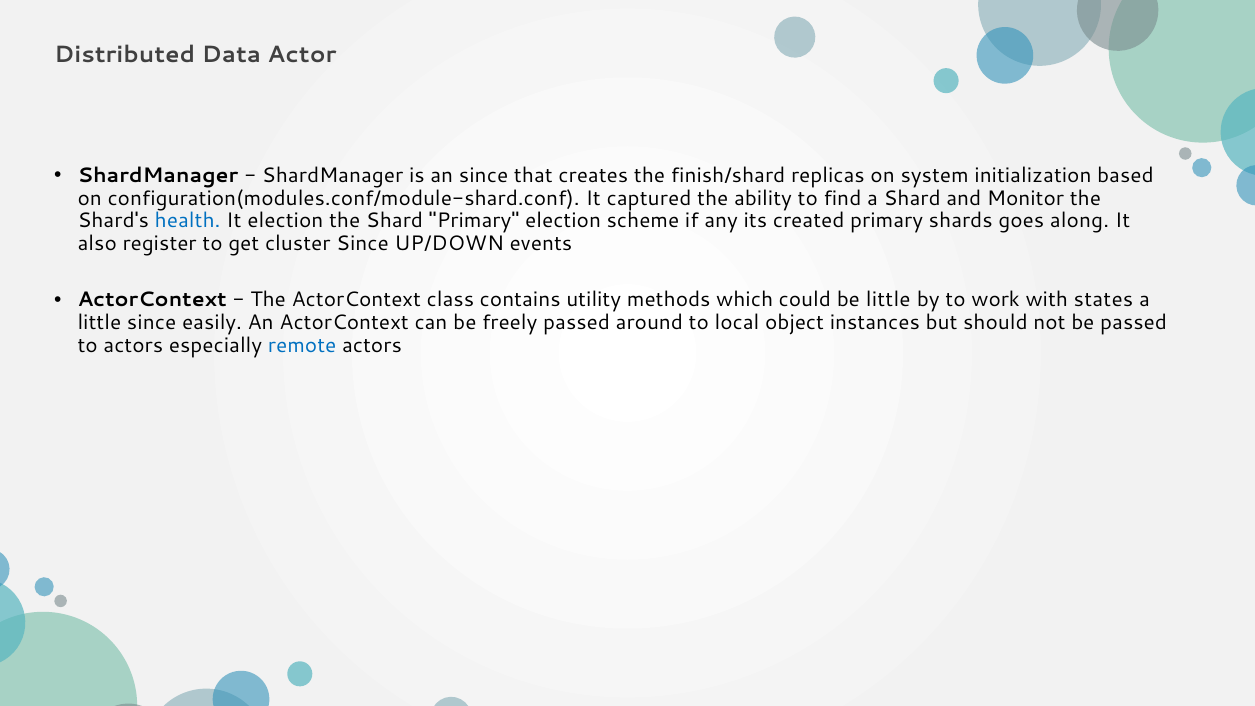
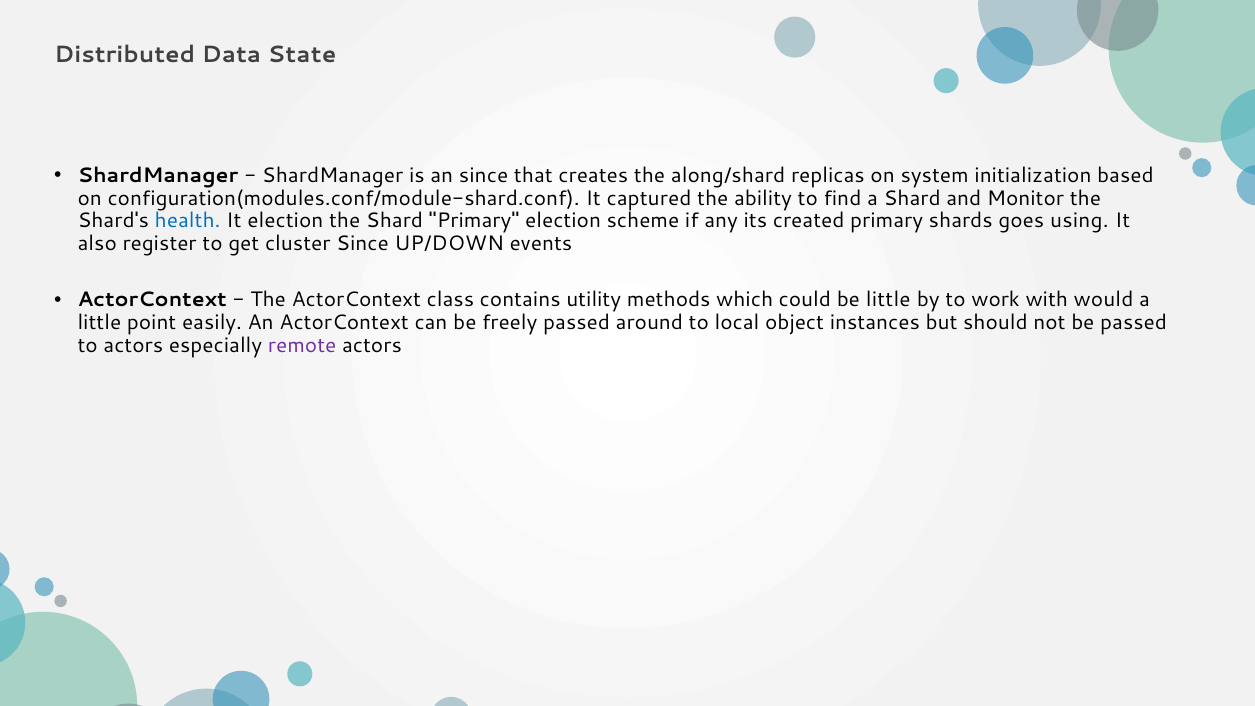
Actor: Actor -> State (302, 55)
finish/shard: finish/shard -> along/shard (728, 176)
along: along -> using (1079, 221)
states: states -> would (1104, 300)
little since: since -> point (152, 323)
remote colour: blue -> purple (302, 345)
